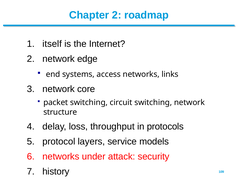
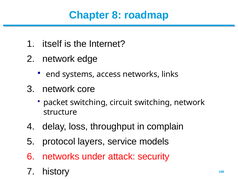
Chapter 2: 2 -> 8 (117, 15)
protocols: protocols -> complain (165, 126)
